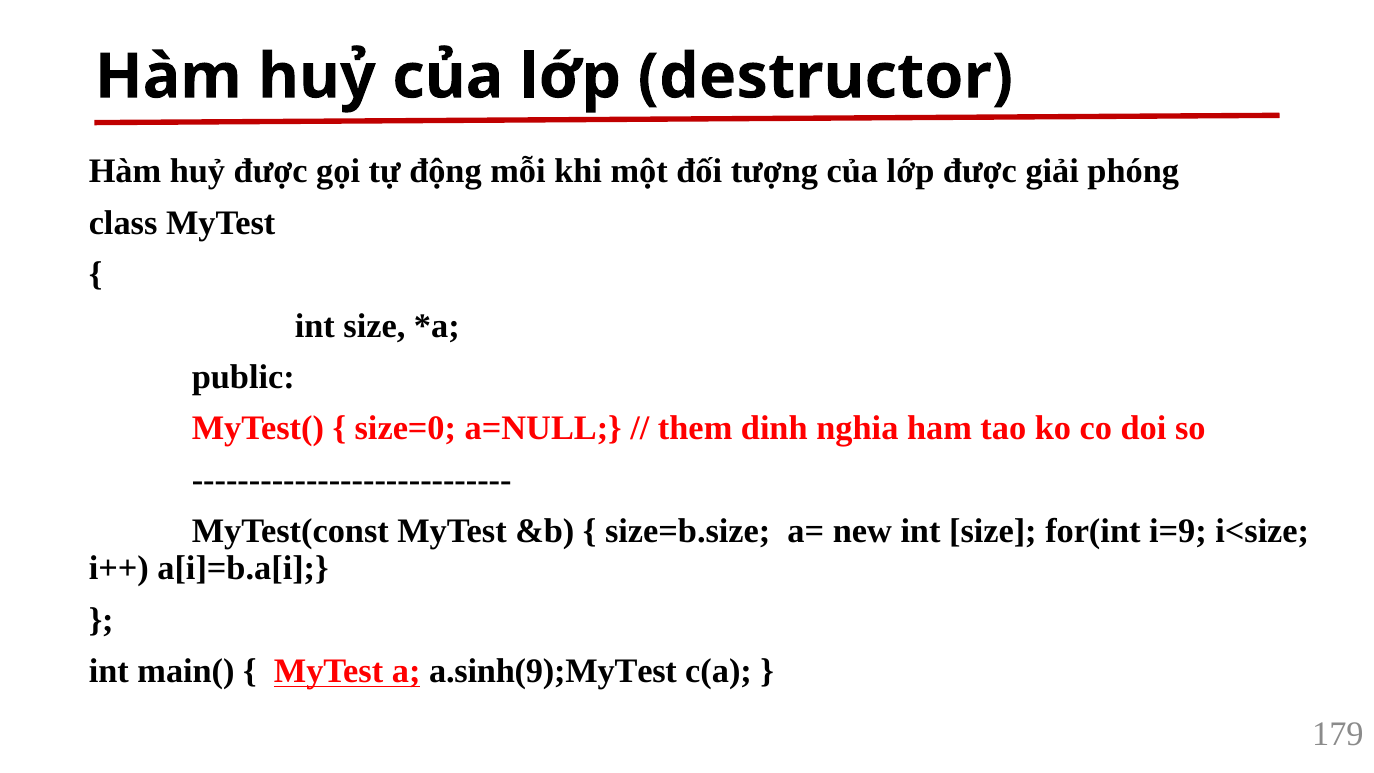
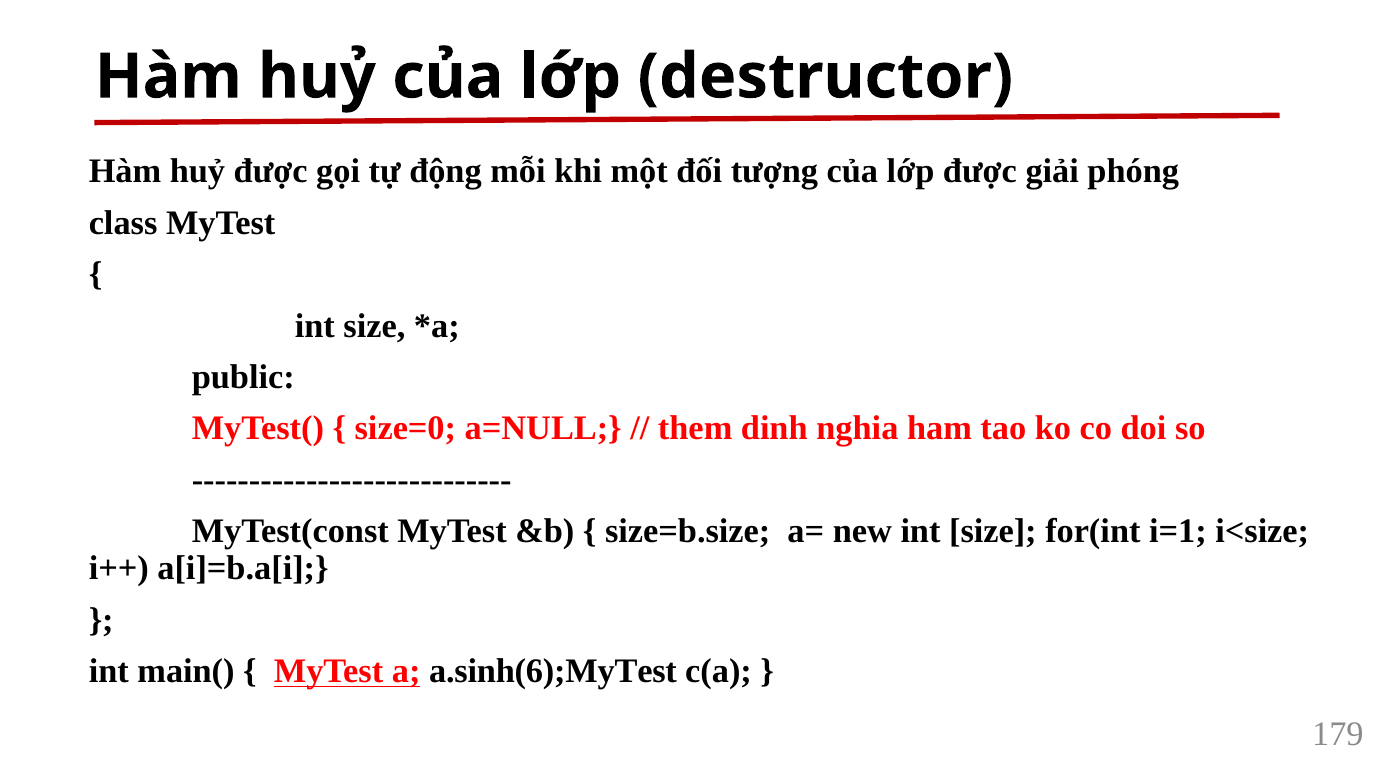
i=9: i=9 -> i=1 (1178, 531)
a.sinh(9);MyTest: a.sinh(9);MyTest -> a.sinh(6);MyTest (553, 671)
